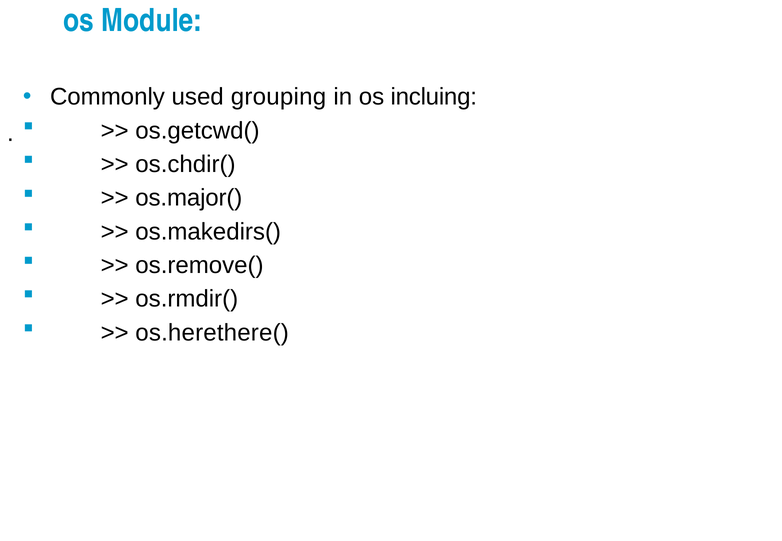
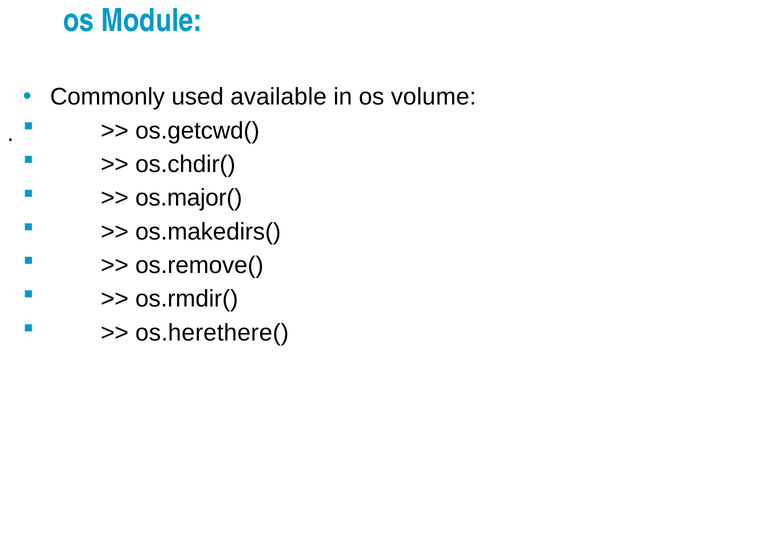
grouping: grouping -> available (279, 97)
incluing: incluing -> volume (434, 97)
